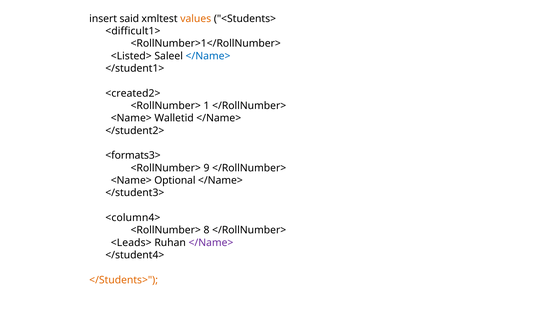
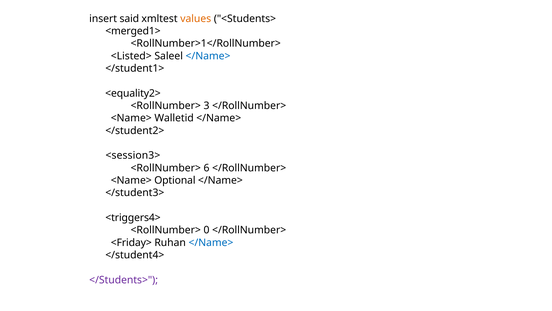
<difficult1>: <difficult1> -> <merged1> (133, 31)
<created2>: <created2> -> <equality2> (133, 93)
1: 1 -> 3 (206, 106)
<formats3>: <formats3> -> <session3> (133, 155)
9: 9 -> 6 (206, 168)
<column4>: <column4> -> <triggers4> (133, 217)
8: 8 -> 0 (206, 230)
<Leads>: <Leads> -> <Friday> (131, 242)
</Name> colour: purple -> blue (211, 242)
</Students> colour: orange -> purple (124, 279)
